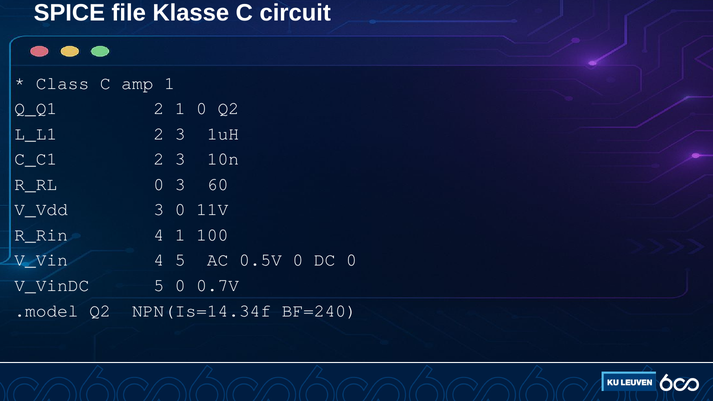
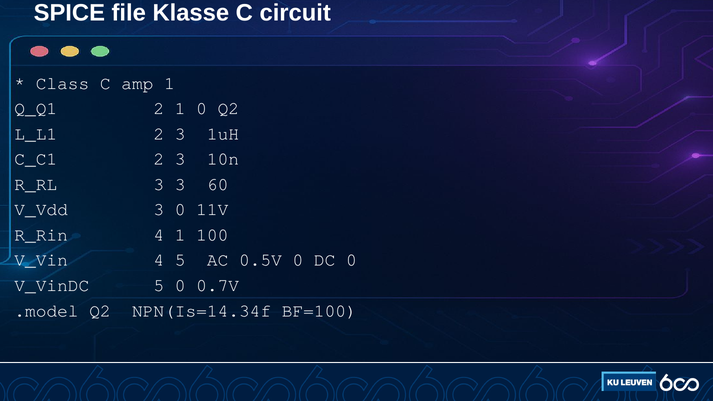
R_RL 0: 0 -> 3 (159, 184)
BF=240: BF=240 -> BF=100 (319, 311)
